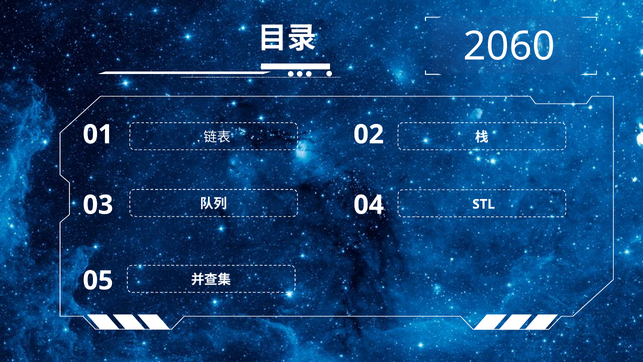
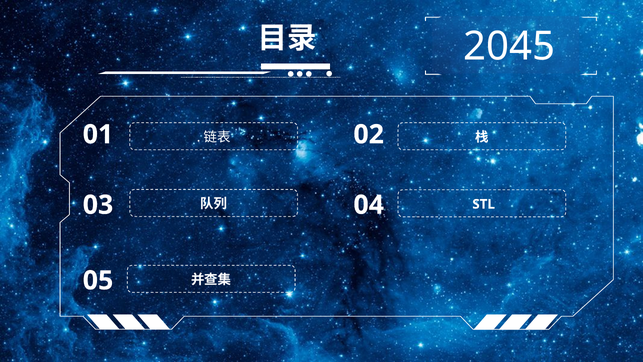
2060: 2060 -> 2045 (509, 47)
